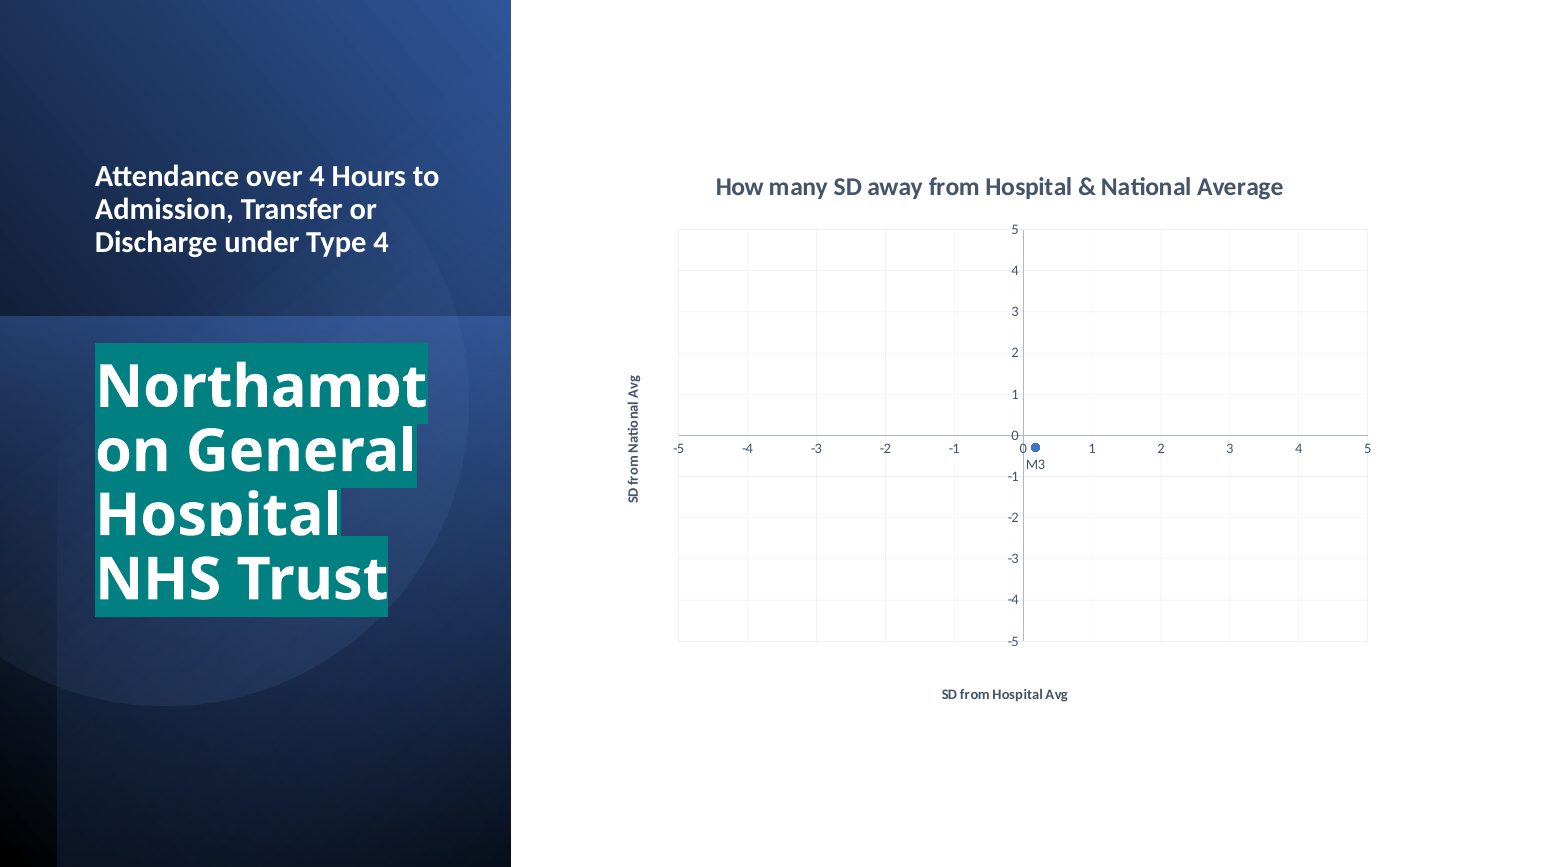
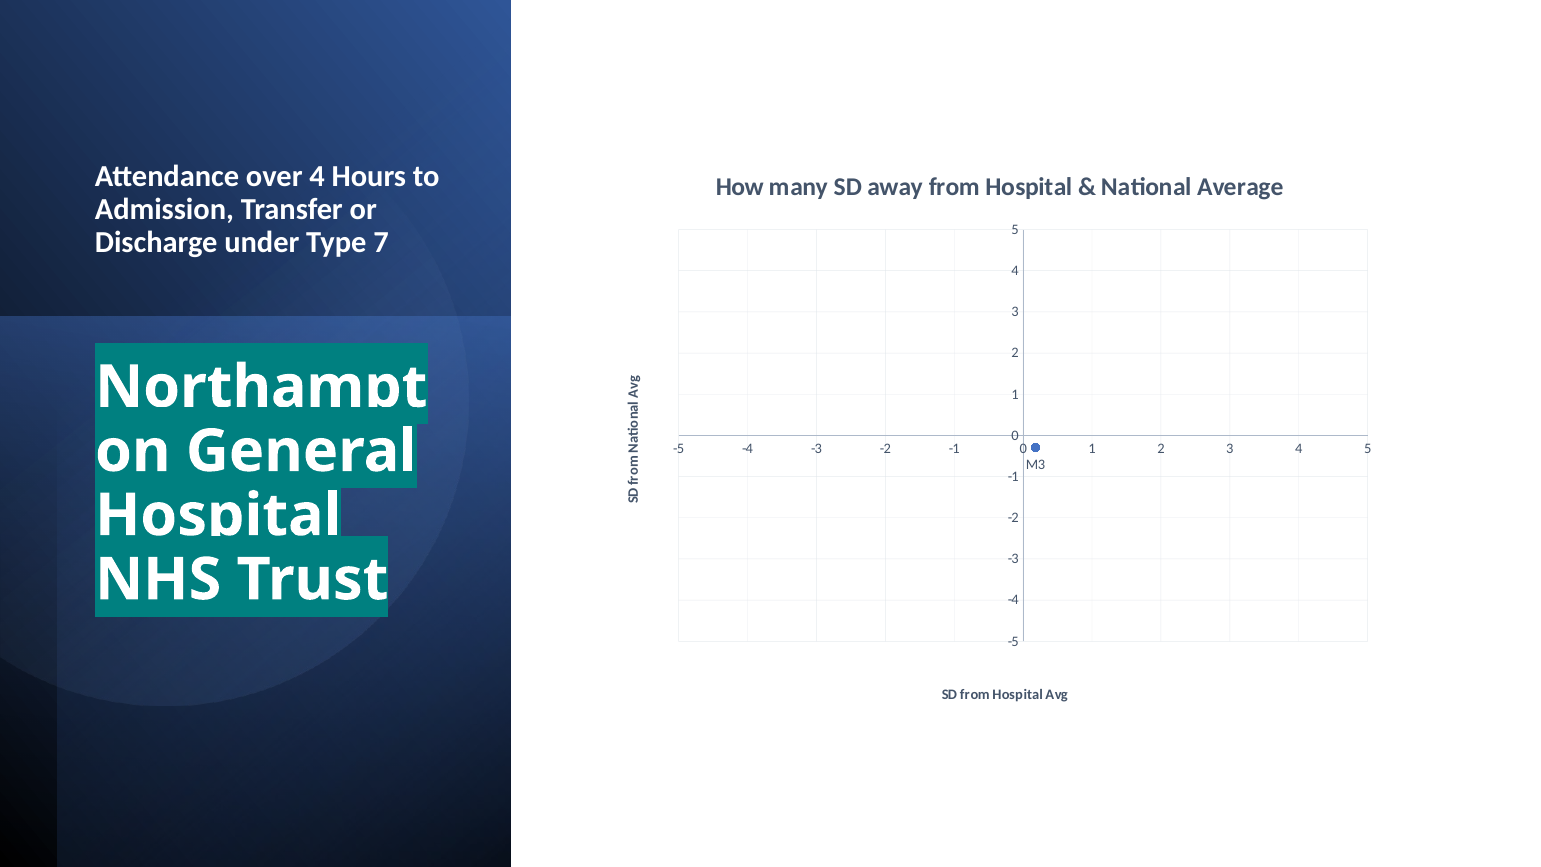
Type 4: 4 -> 7 (381, 242)
